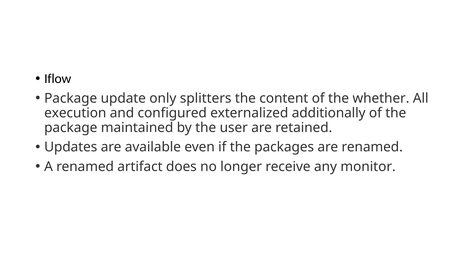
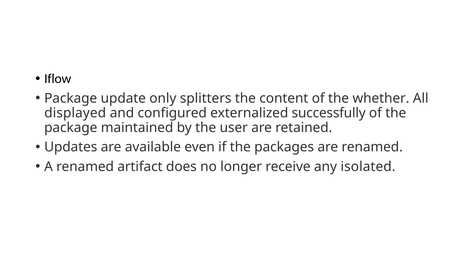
execution: execution -> displayed (75, 113)
additionally: additionally -> successfully (329, 113)
monitor: monitor -> isolated (368, 166)
